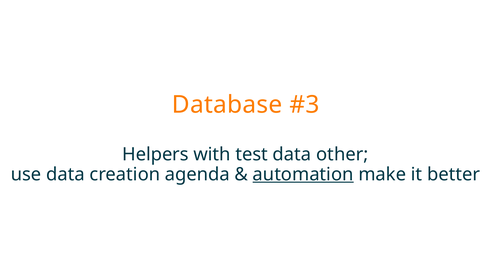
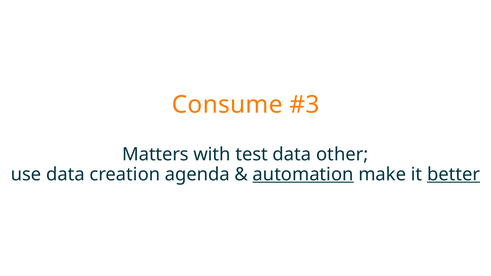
Database: Database -> Consume (227, 105)
Helpers: Helpers -> Matters (155, 155)
better underline: none -> present (454, 174)
